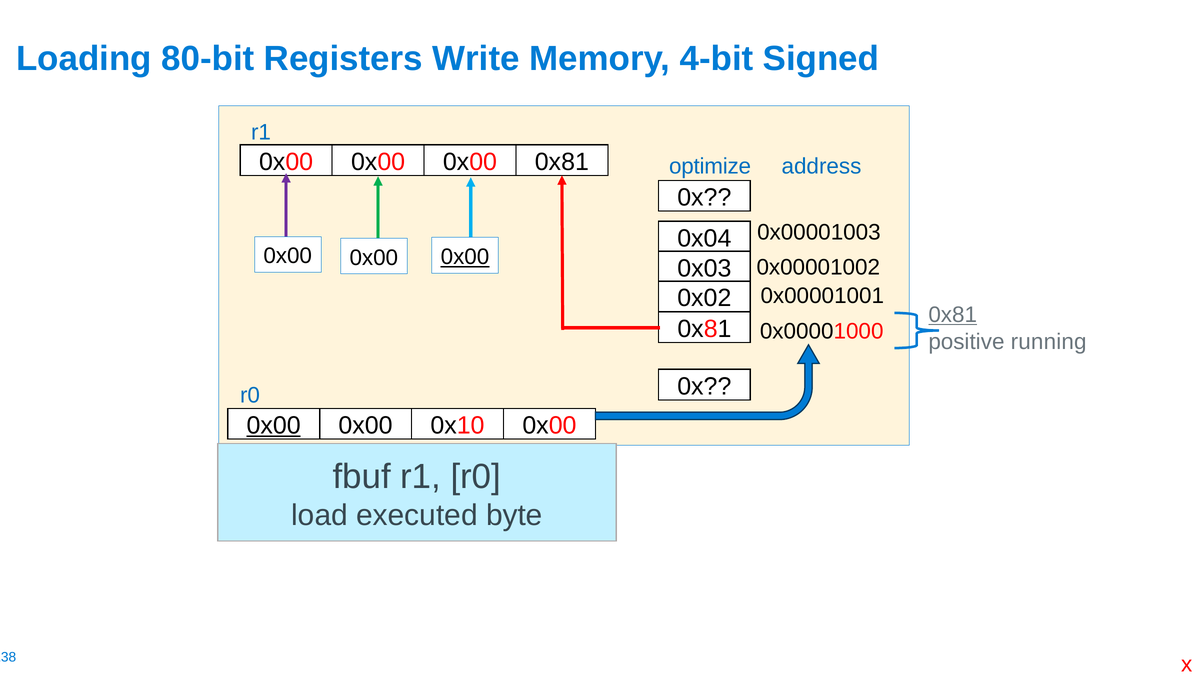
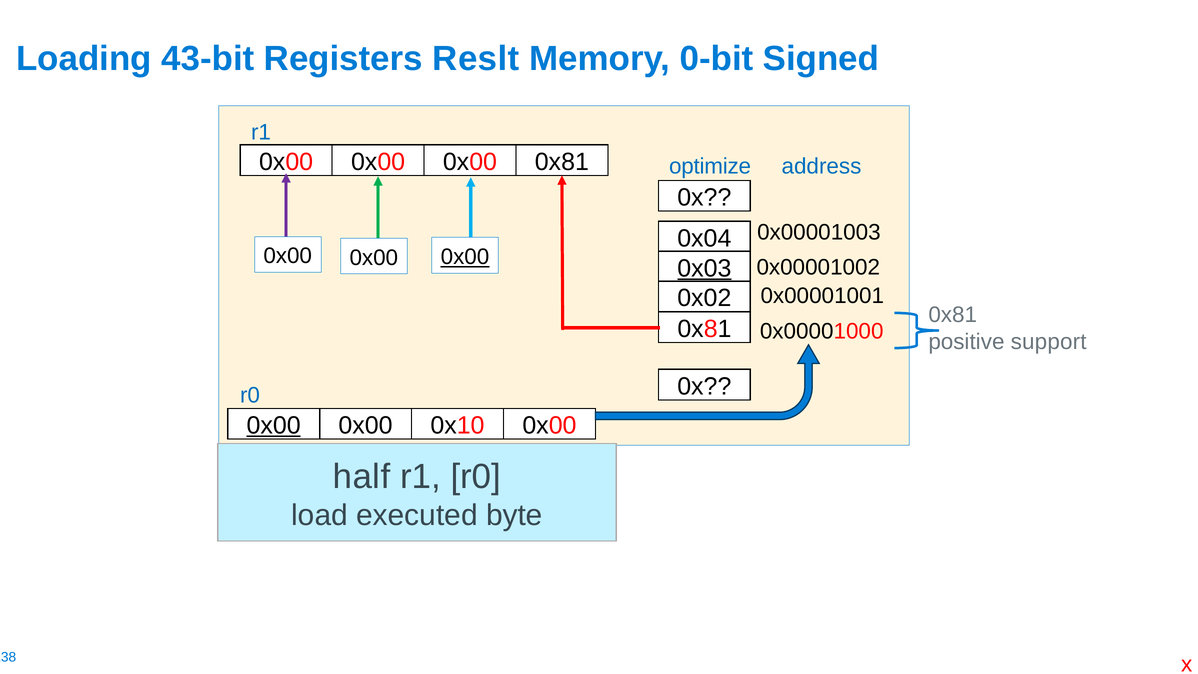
80-bit: 80-bit -> 43-bit (208, 58)
Write: Write -> Reslt (476, 58)
4-bit: 4-bit -> 0-bit (717, 58)
0x03 underline: none -> present (704, 268)
0x81 underline: present -> none (953, 315)
running: running -> support (1049, 342)
fbuf: fbuf -> half (362, 477)
